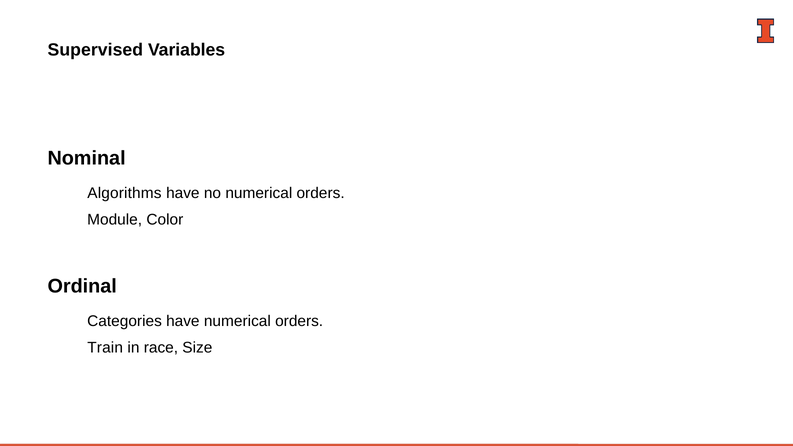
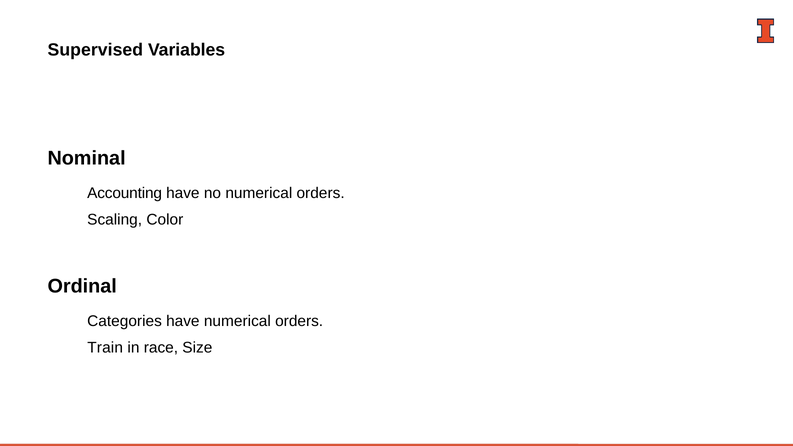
Algorithms: Algorithms -> Accounting (125, 193)
Module: Module -> Scaling (115, 220)
